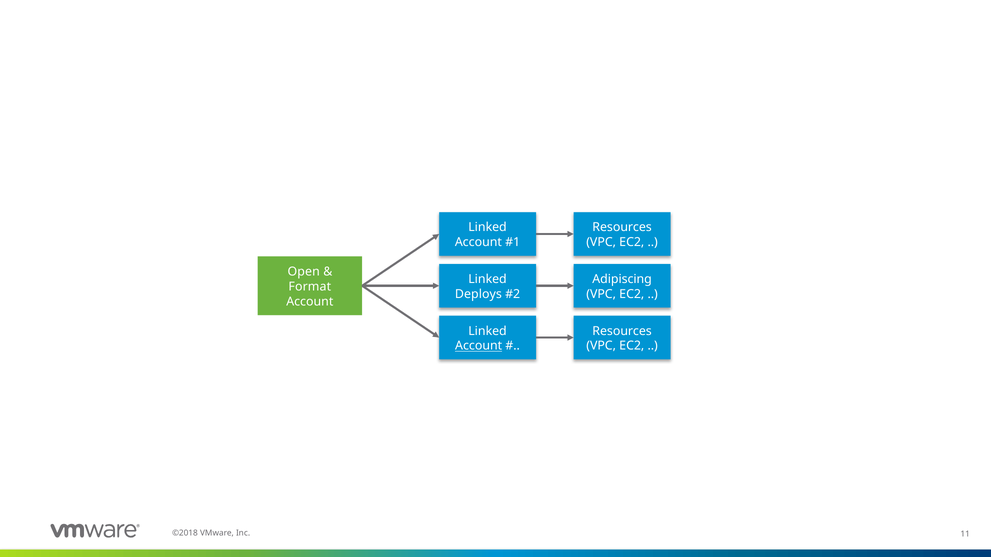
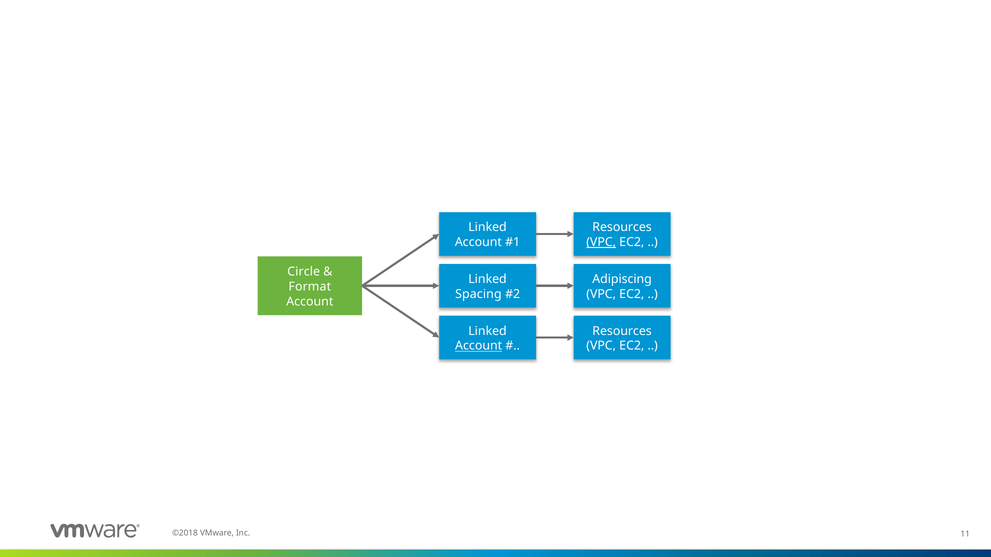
VPC underline: none -> present (601, 243)
Open: Open -> Circle (304, 272)
Deploys: Deploys -> Spacing (478, 294)
